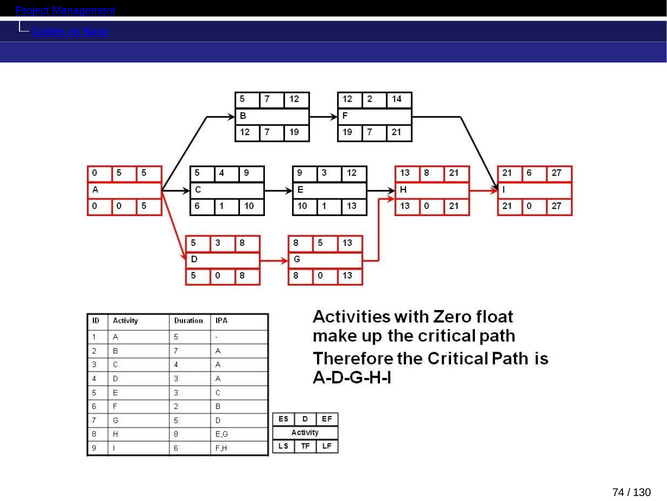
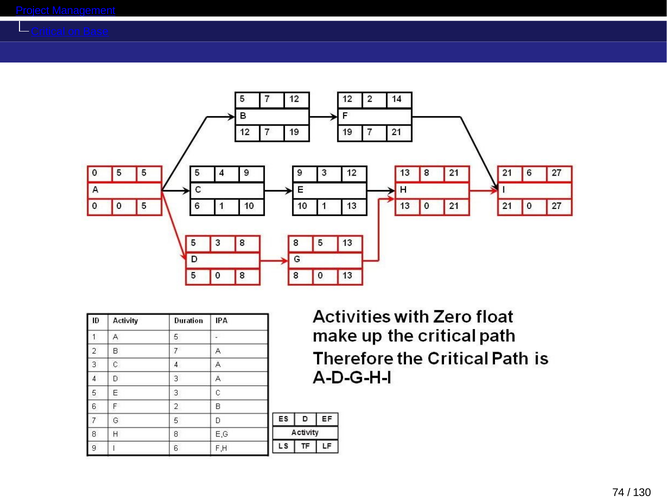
Guides: Guides -> Critical (48, 31)
